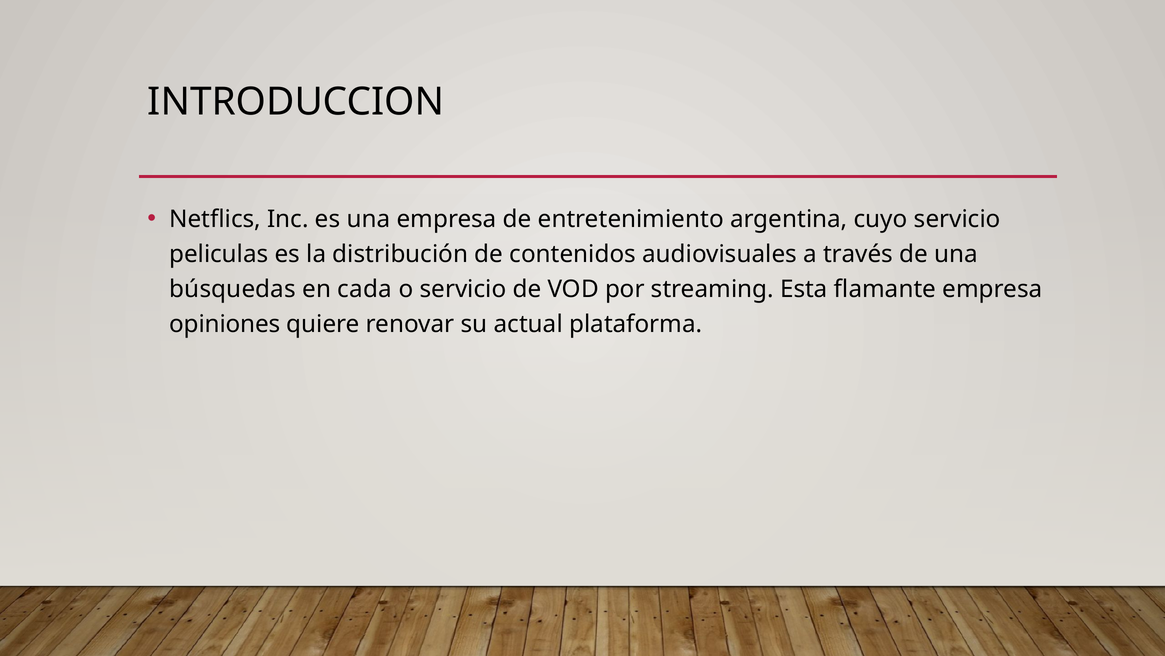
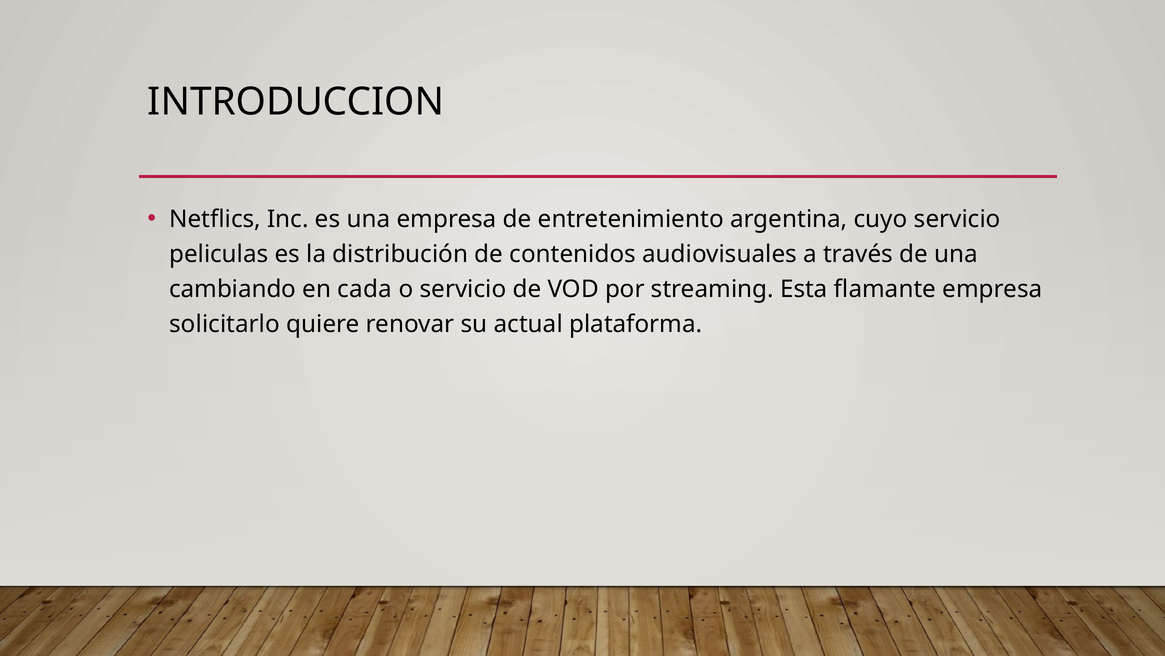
búsquedas: búsquedas -> cambiando (233, 289)
opiniones: opiniones -> solicitarlo (225, 324)
